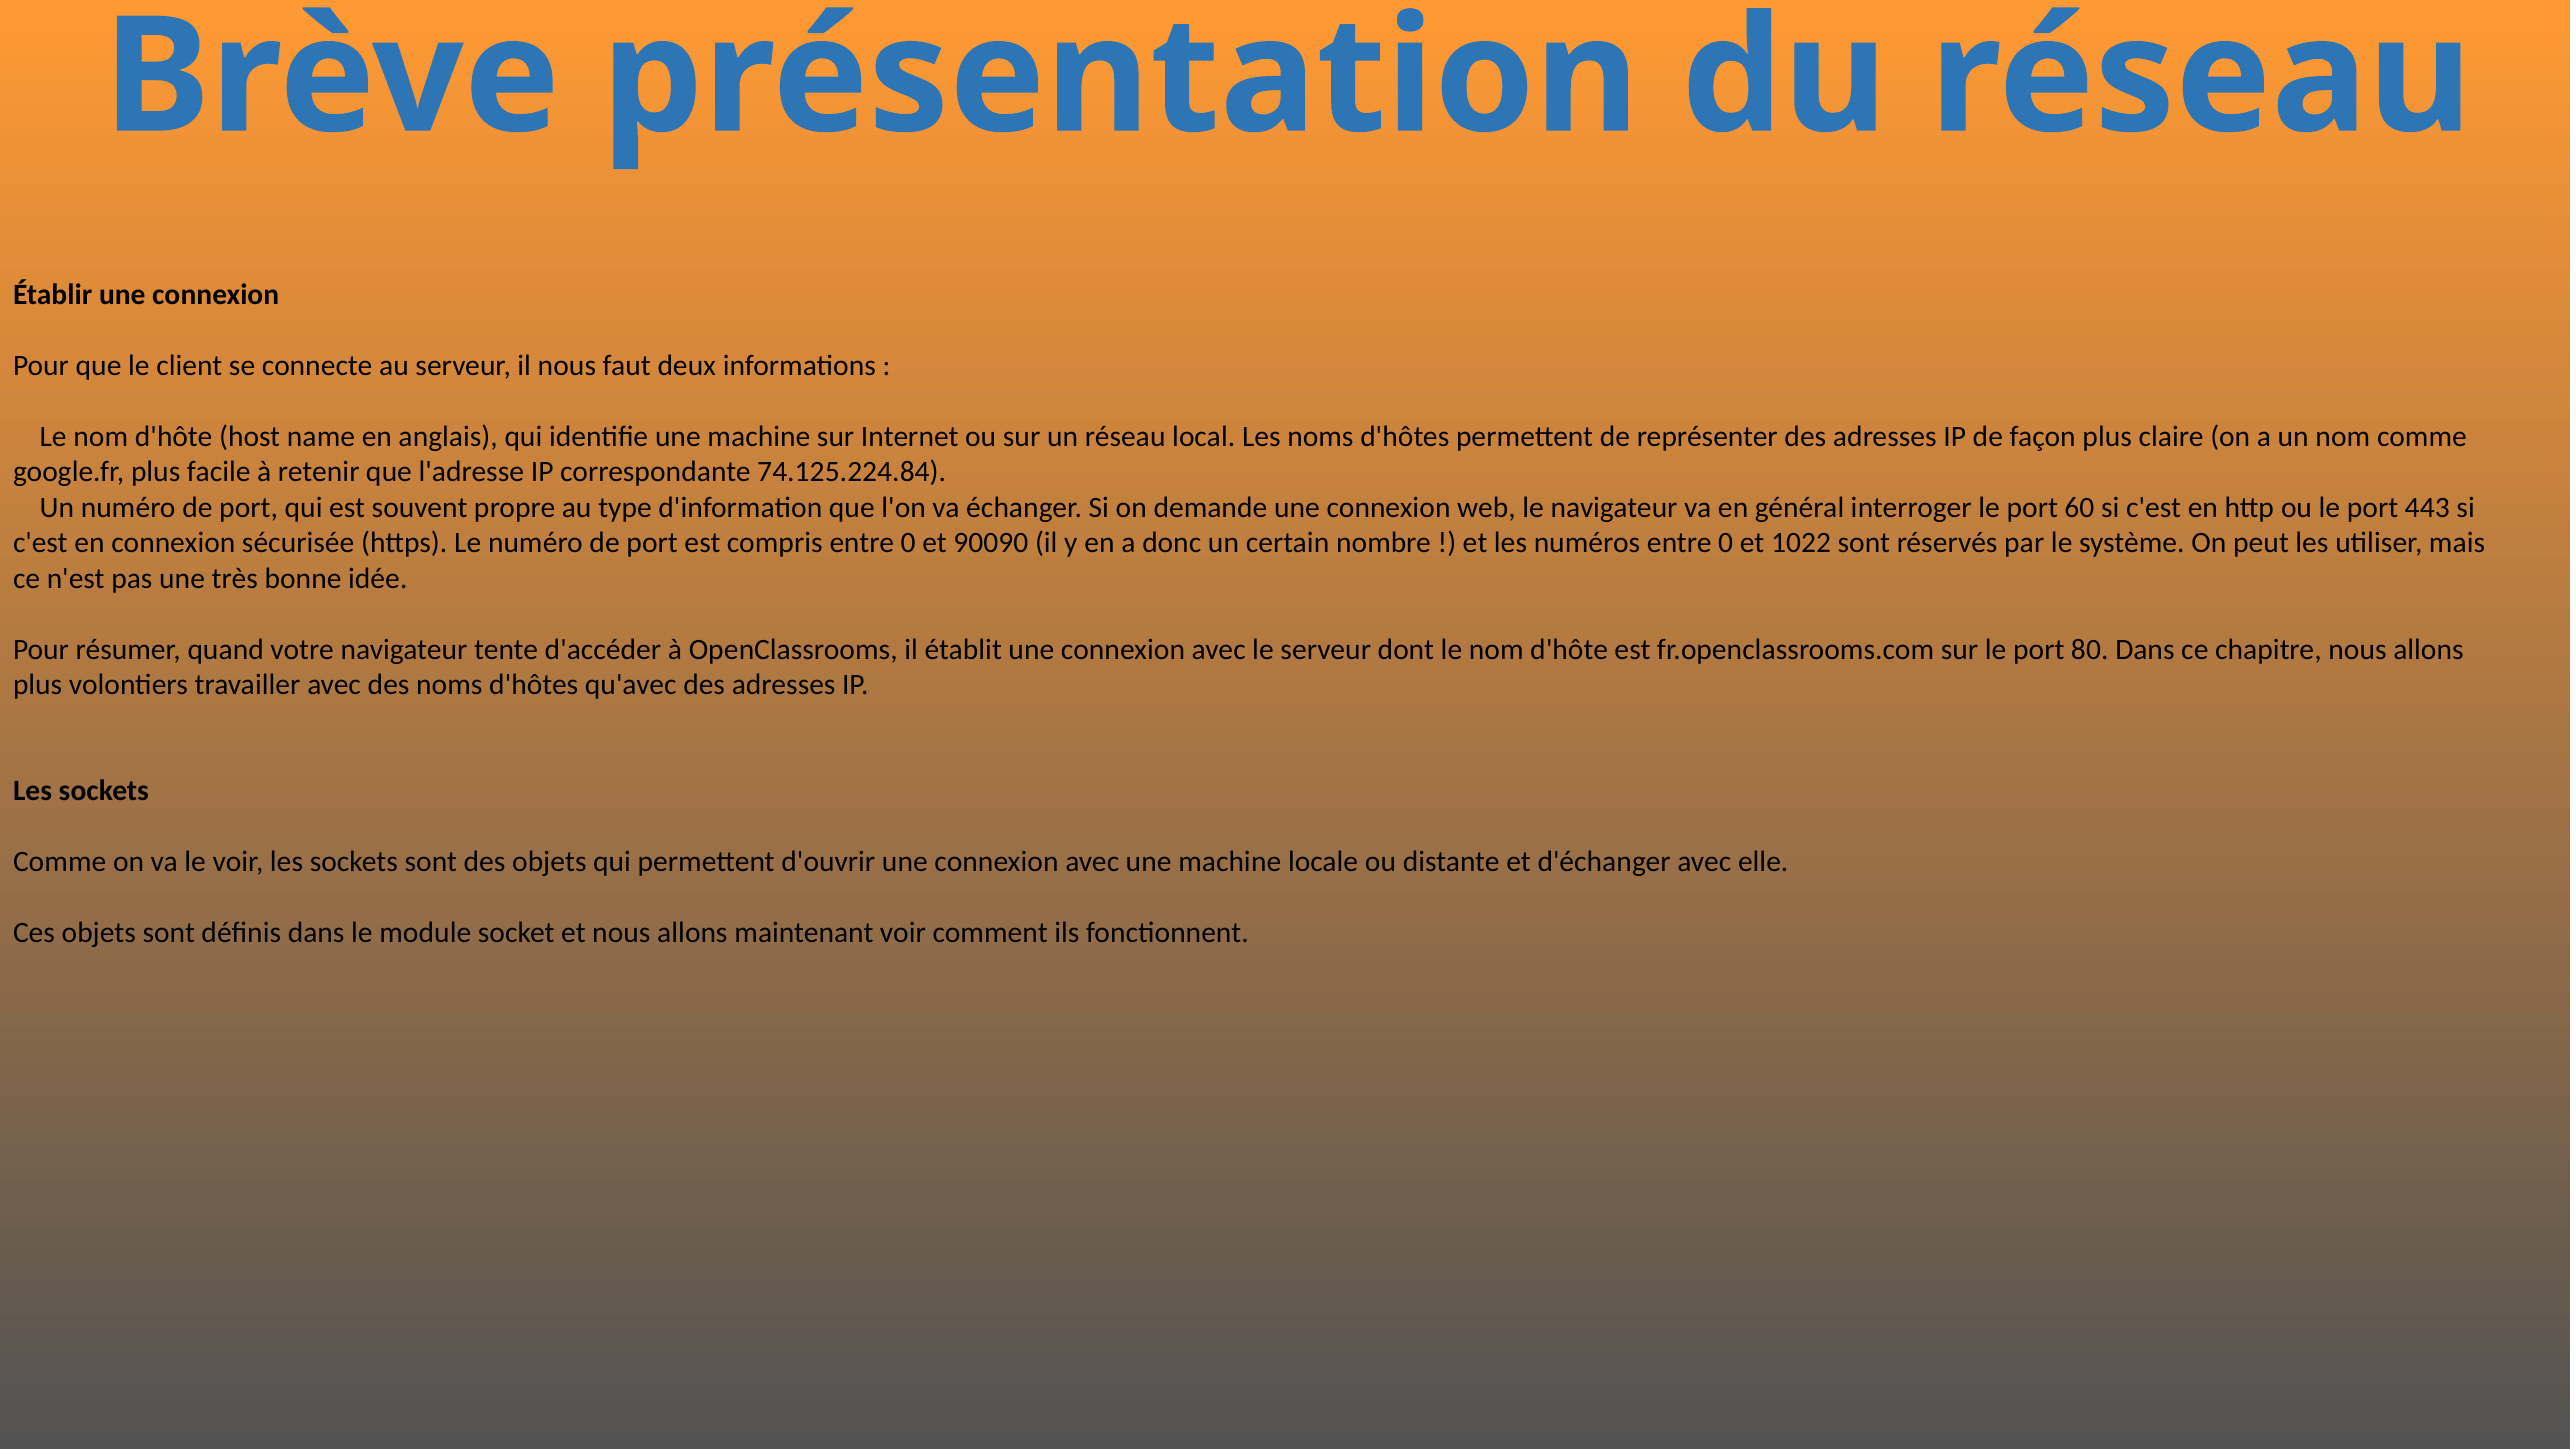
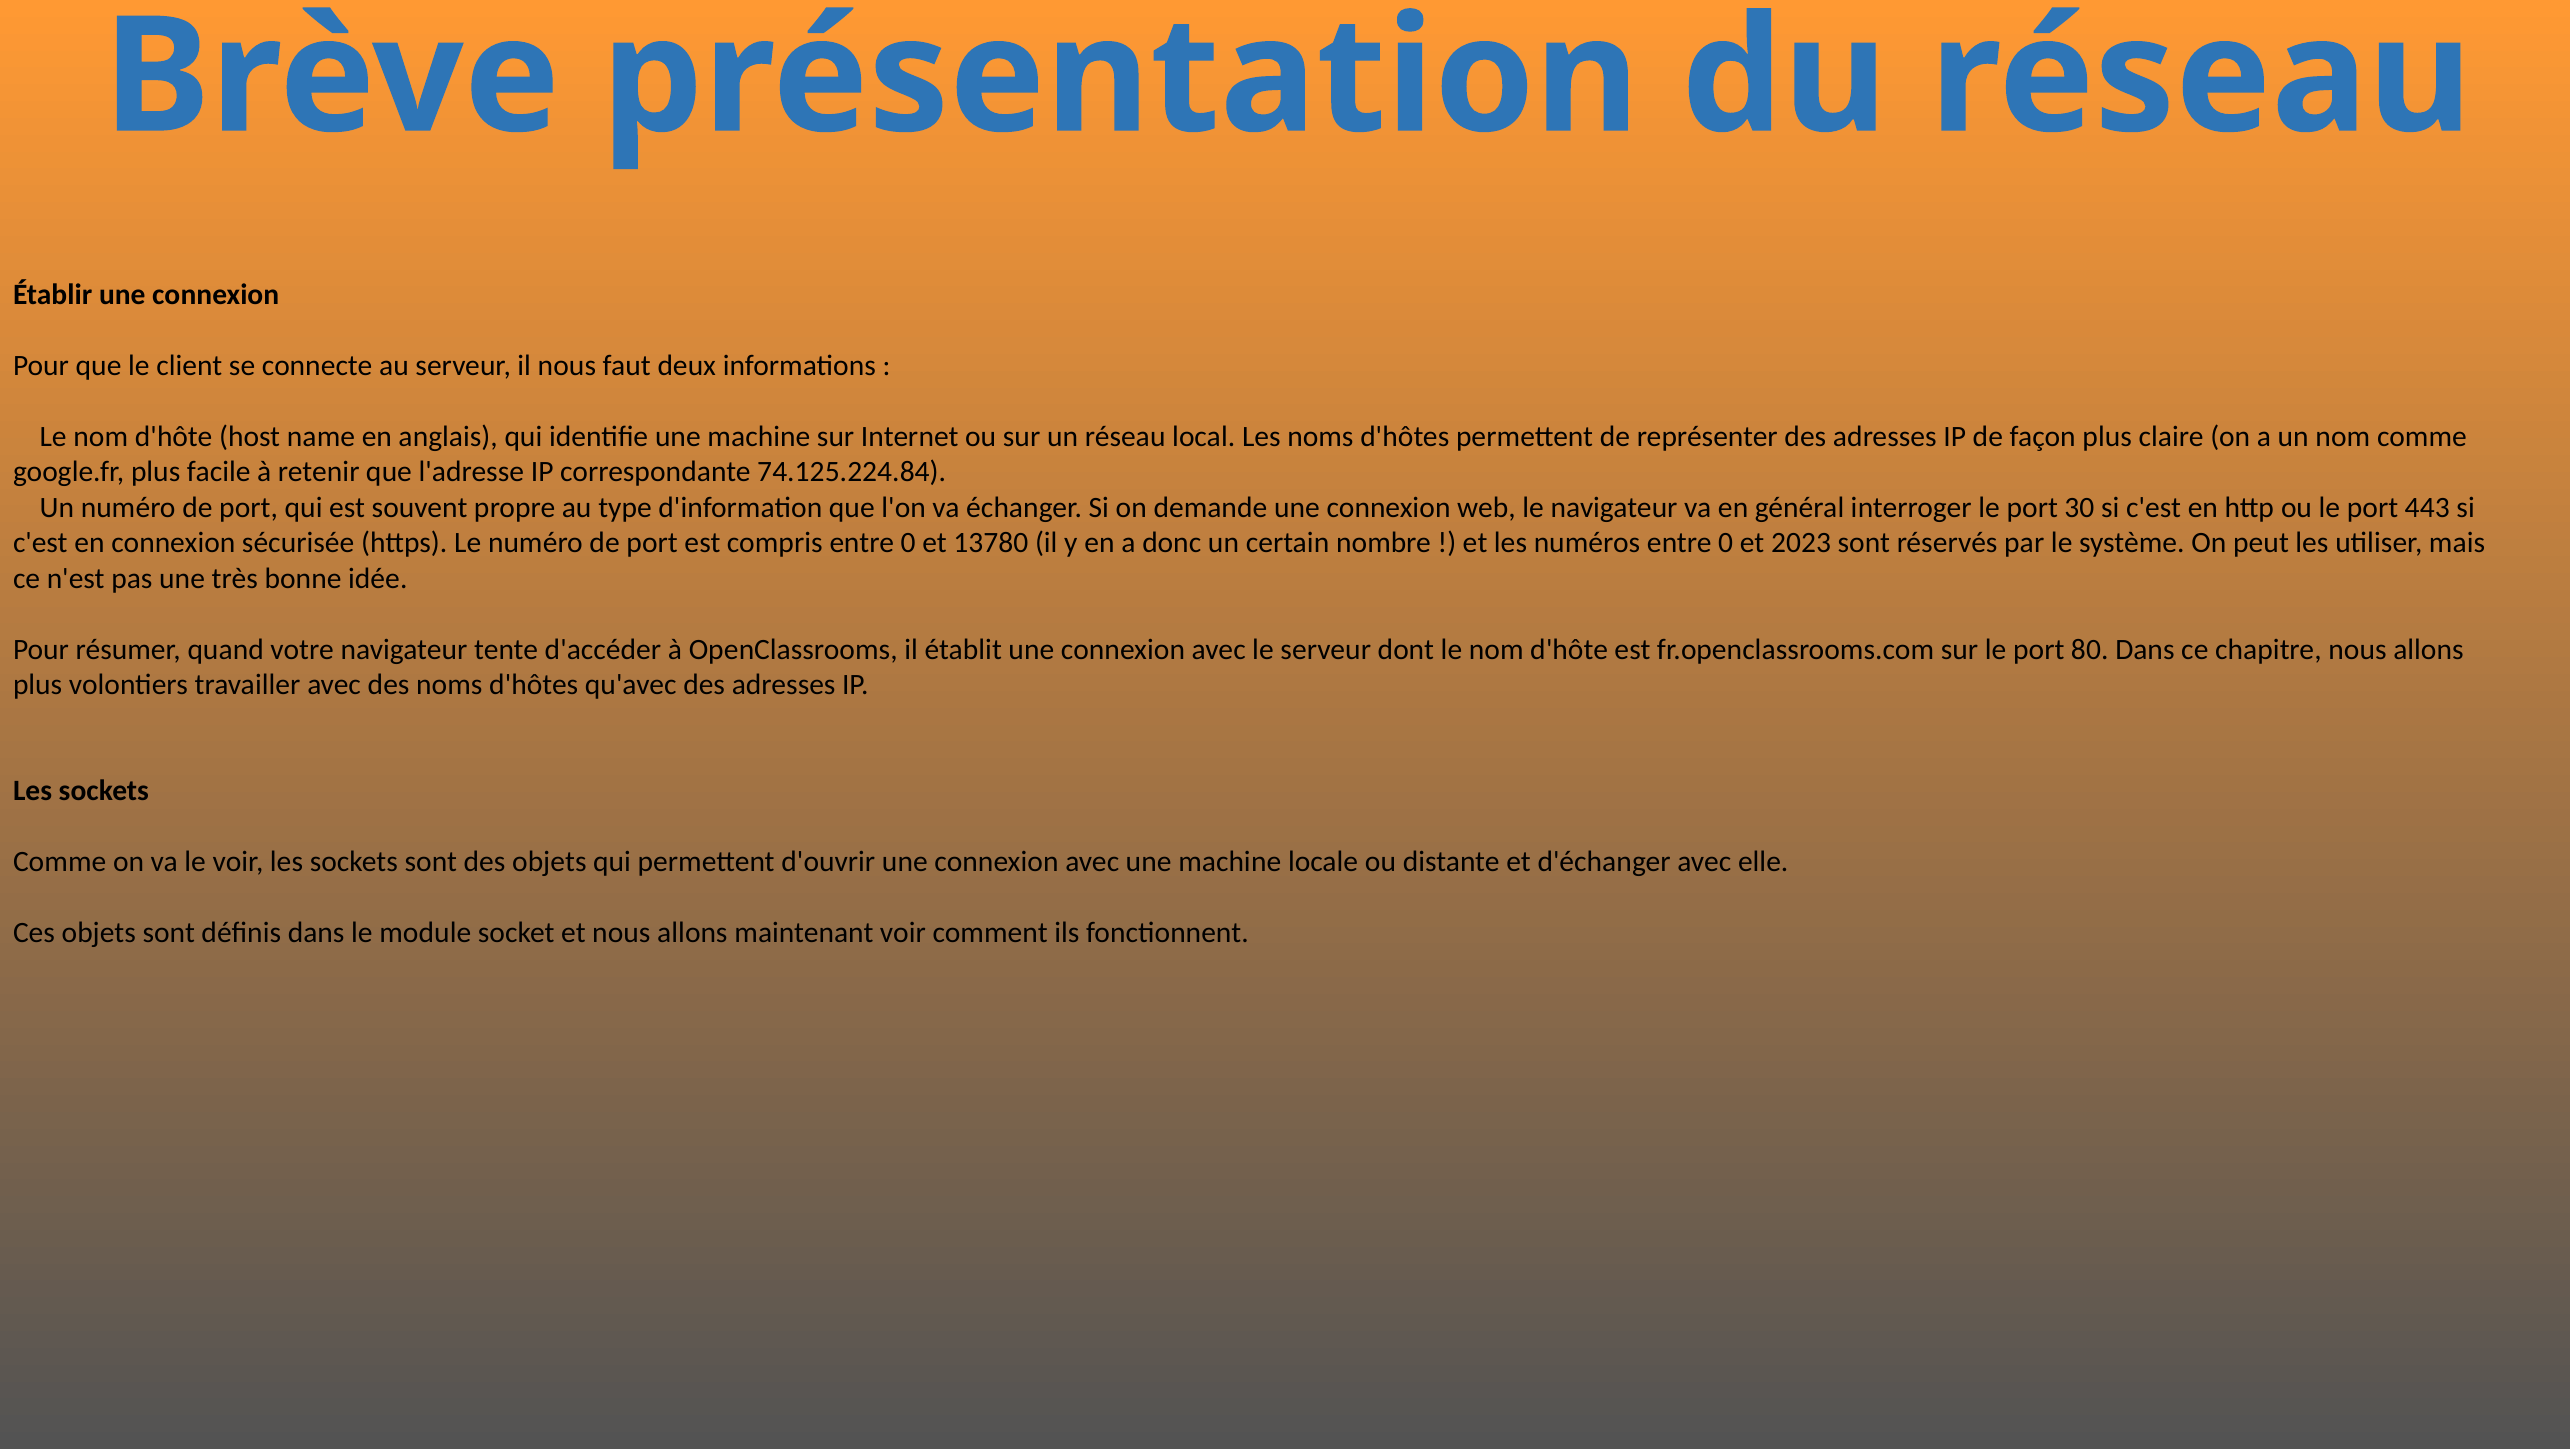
60: 60 -> 30 (2079, 507)
90090: 90090 -> 13780 (991, 543)
1022: 1022 -> 2023 (1801, 543)
